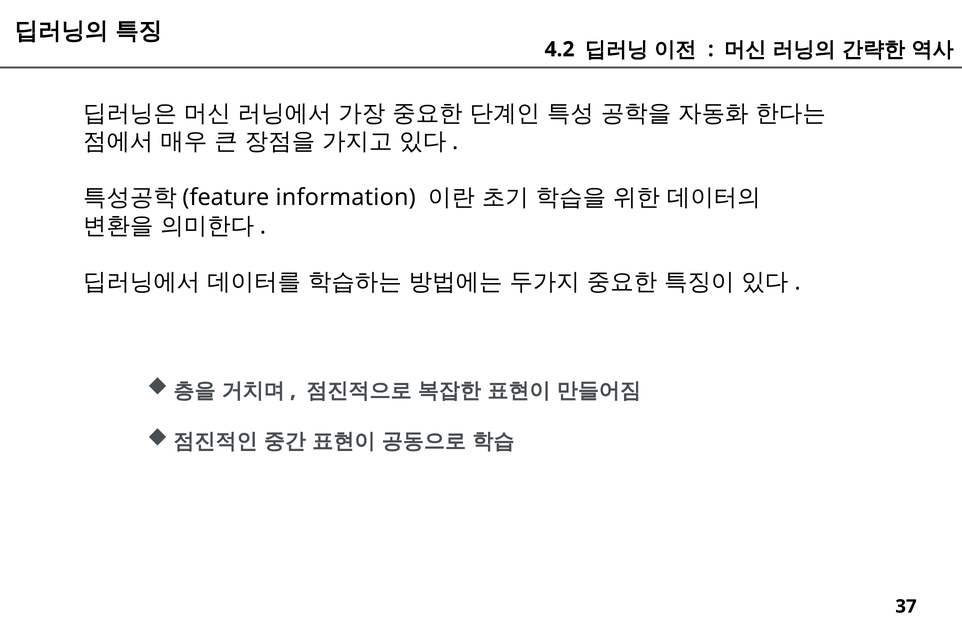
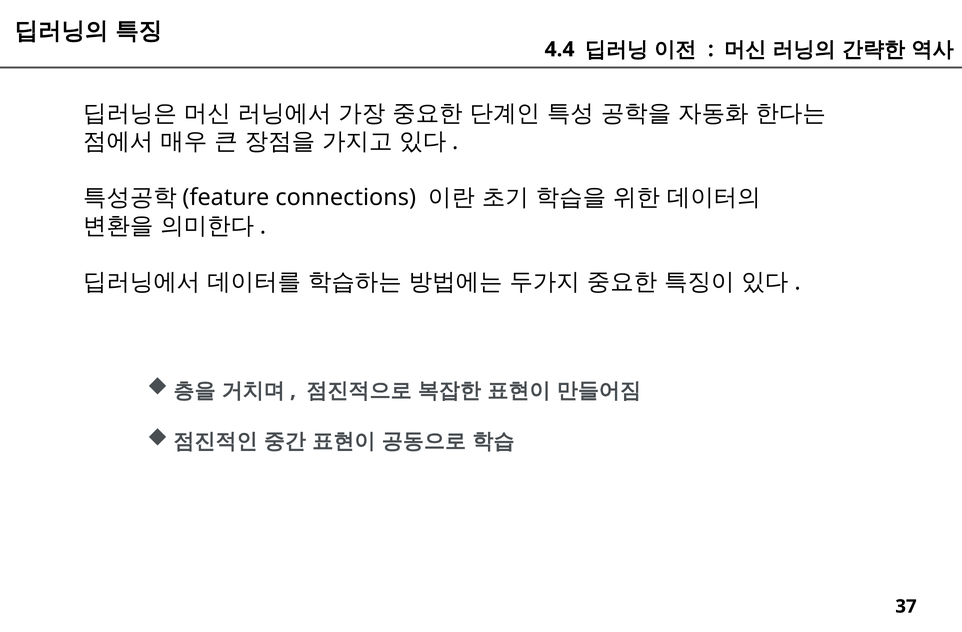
4.2: 4.2 -> 4.4 (560, 49)
information: information -> connections (346, 198)
